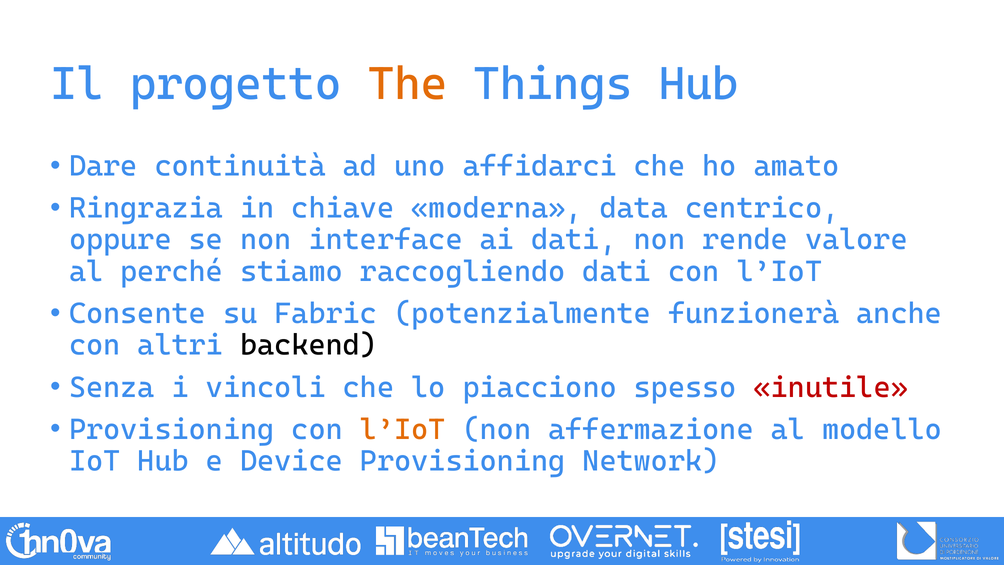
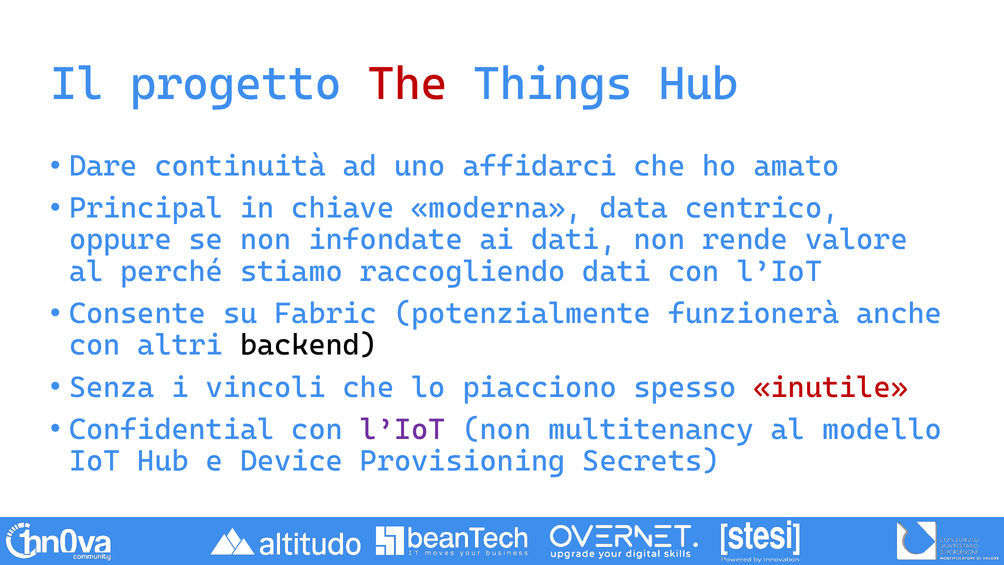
The colour: orange -> red (408, 84)
Ringrazia: Ringrazia -> Principal (146, 208)
interface: interface -> infondate (386, 240)
Provisioning: Provisioning -> Confidential (172, 429)
l’IoT colour: orange -> purple (403, 429)
affermazione: affermazione -> multitenancy (651, 429)
Network: Network -> Secrets (651, 461)
